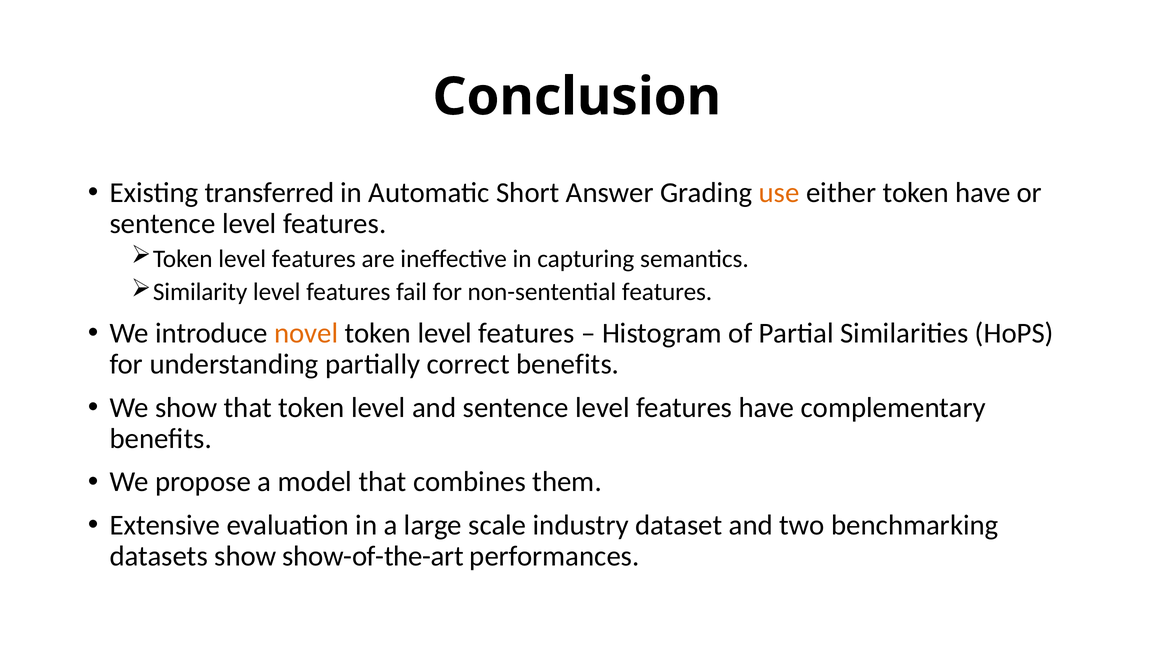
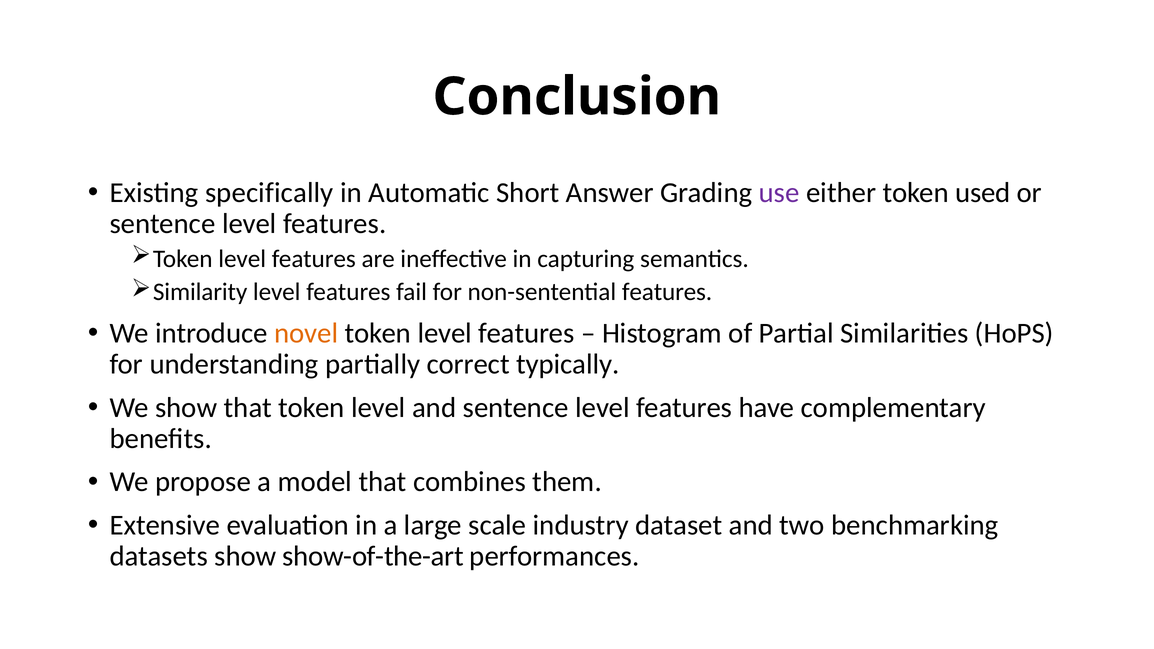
transferred: transferred -> specifically (269, 193)
use colour: orange -> purple (779, 193)
token have: have -> used (983, 193)
correct benefits: benefits -> typically (568, 365)
